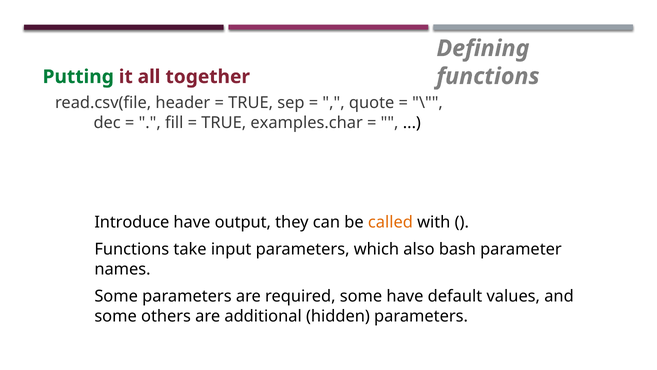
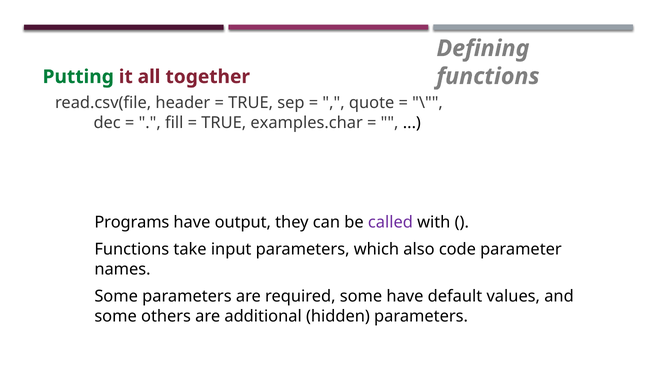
Introduce: Introduce -> Programs (132, 222)
called colour: orange -> purple (390, 222)
bash: bash -> code (457, 249)
